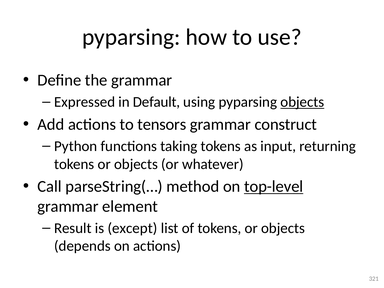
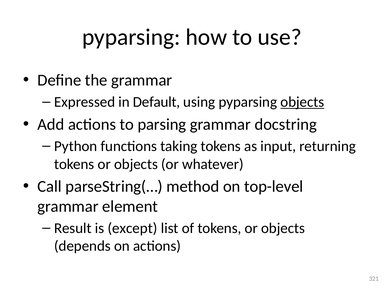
tensors: tensors -> parsing (162, 124)
construct: construct -> docstring (286, 124)
top-level underline: present -> none (274, 187)
